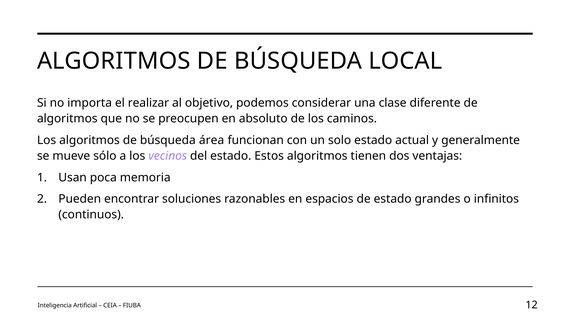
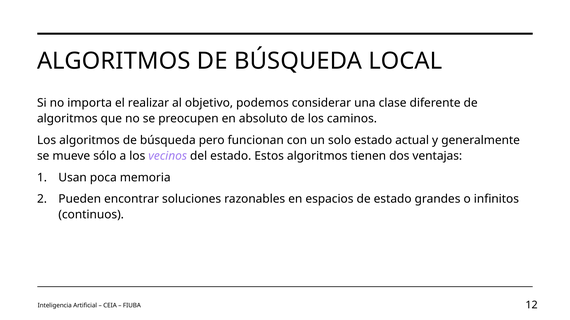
área: área -> pero (212, 140)
